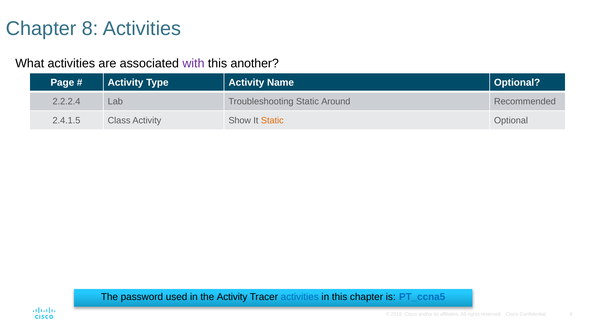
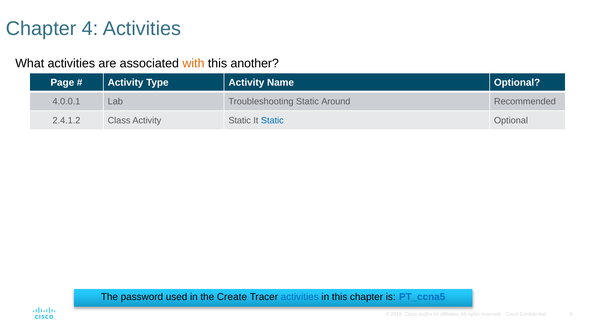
8: 8 -> 4 (90, 29)
with colour: purple -> orange (193, 63)
2.2.2.4: 2.2.2.4 -> 4.0.0.1 (66, 101)
2.4.1.5: 2.4.1.5 -> 2.4.1.2 (66, 120)
Activity Show: Show -> Static (240, 120)
Static colour: orange -> blue (272, 120)
the Activity: Activity -> Create (232, 297)
